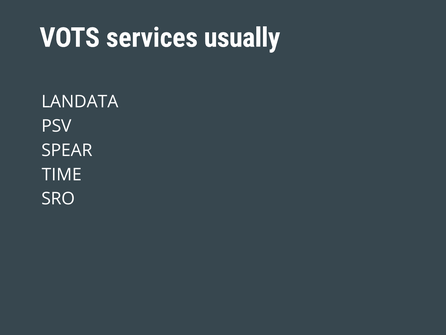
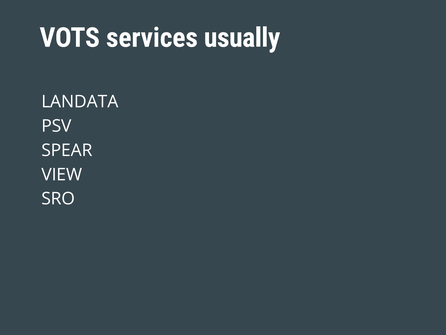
TIME: TIME -> VIEW (62, 174)
